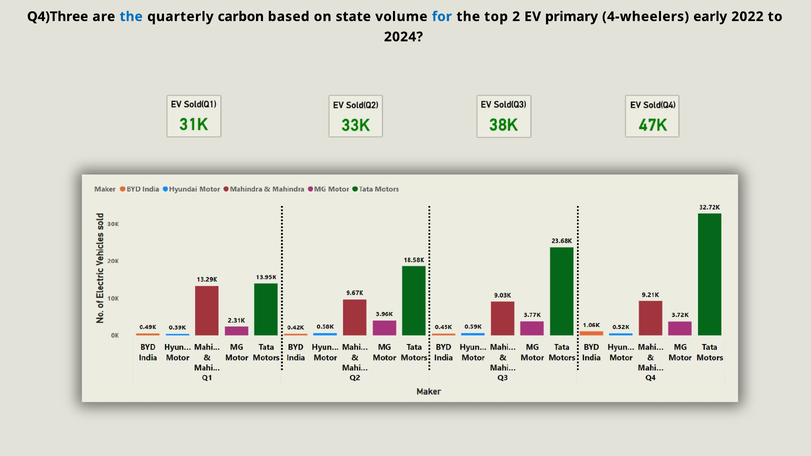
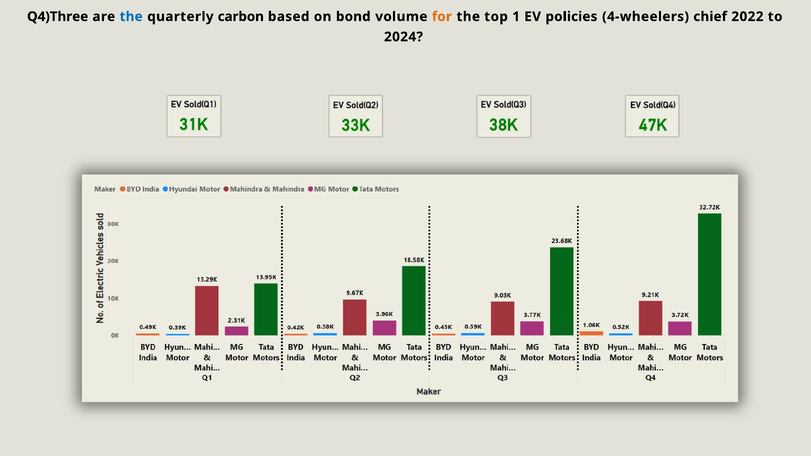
state: state -> bond (353, 17)
for colour: blue -> orange (442, 17)
2: 2 -> 1 (516, 17)
primary: primary -> policies (571, 17)
early: early -> chief (710, 17)
